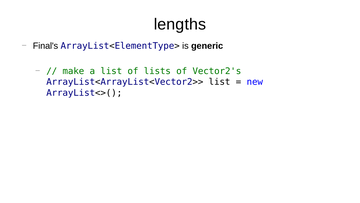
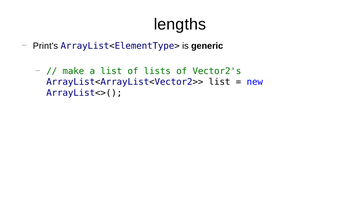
Final's: Final's -> Print's (45, 46)
